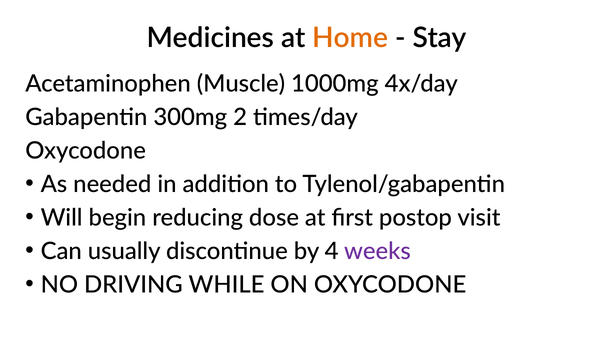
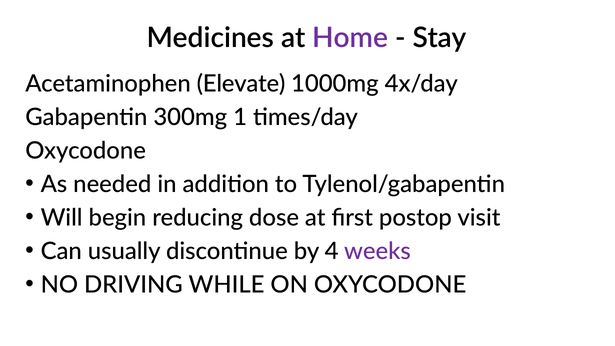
Home colour: orange -> purple (350, 38)
Muscle: Muscle -> Elevate (241, 84)
2: 2 -> 1 (240, 117)
